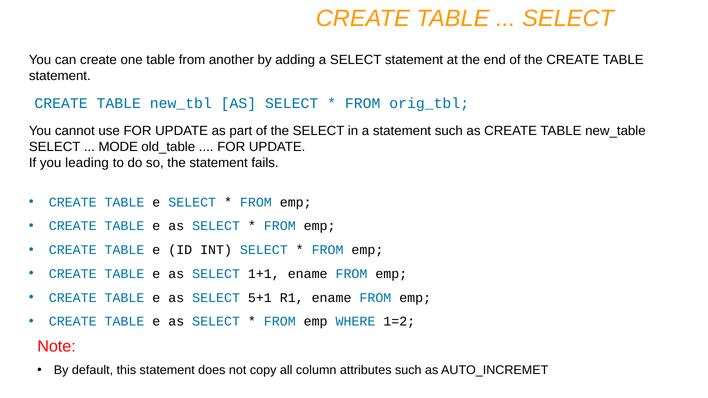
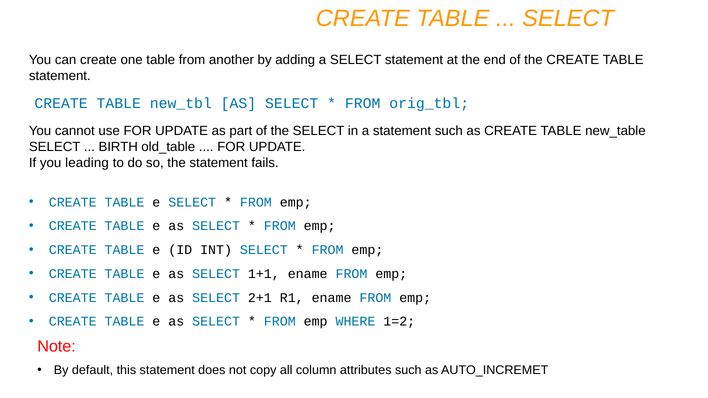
MODE: MODE -> BIRTH (118, 147)
5+1: 5+1 -> 2+1 (260, 298)
